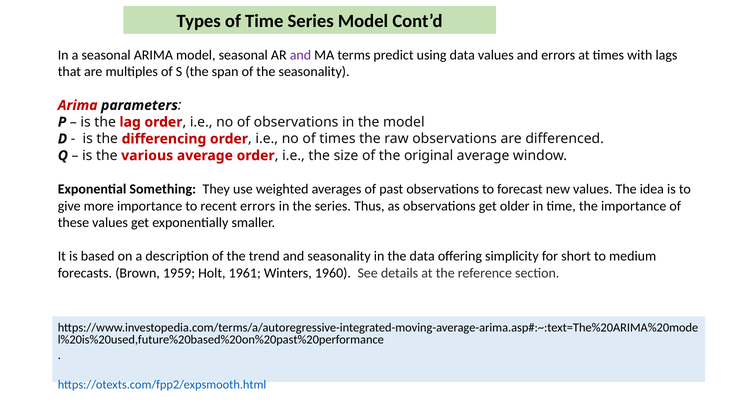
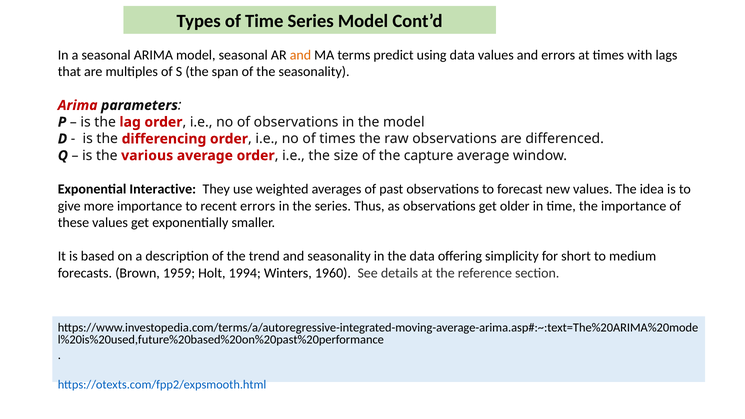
and colour: purple -> orange (300, 55)
original: original -> capture (429, 156)
Something: Something -> Interactive (163, 189)
1961: 1961 -> 1994 (245, 273)
